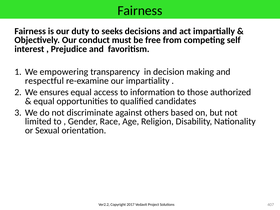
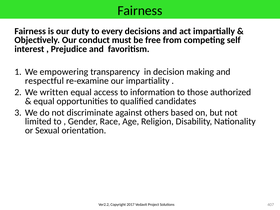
seeks: seeks -> every (112, 31)
ensures: ensures -> written (54, 92)
